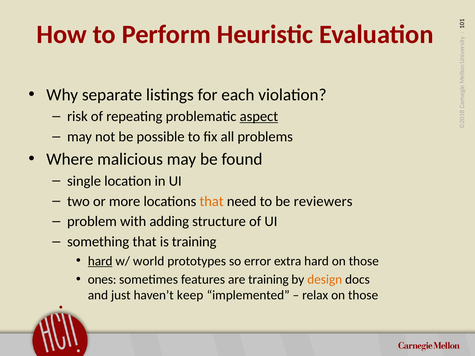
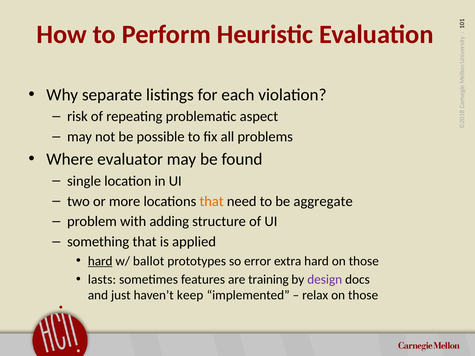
aspect underline: present -> none (259, 116)
malicious: malicious -> evaluator (130, 159)
reviewers: reviewers -> aggregate (323, 201)
is training: training -> applied (194, 242)
world: world -> ballot (149, 261)
ones: ones -> lasts (102, 280)
design colour: orange -> purple (325, 280)
